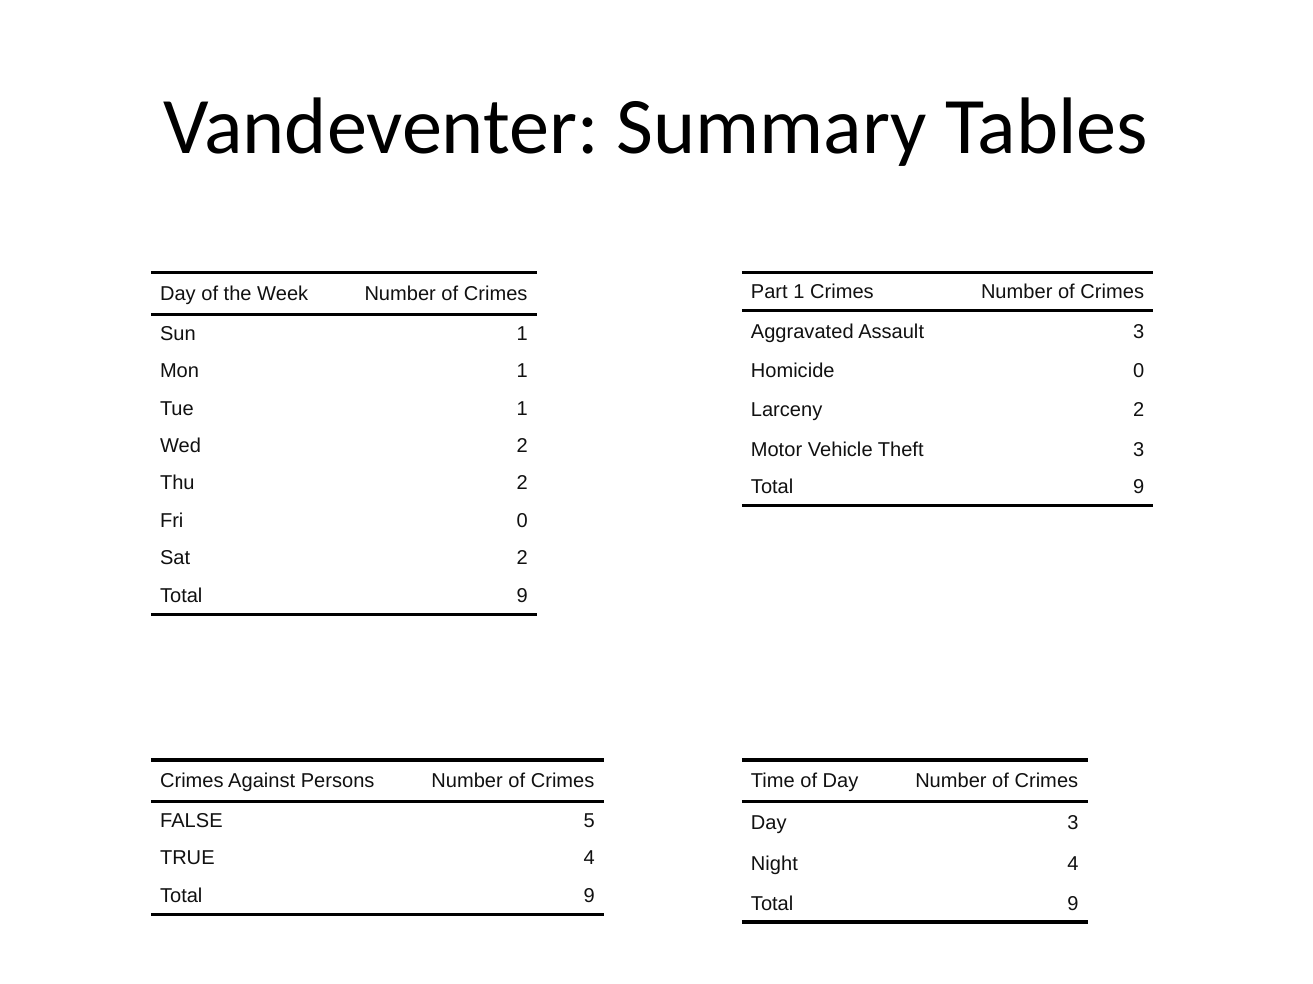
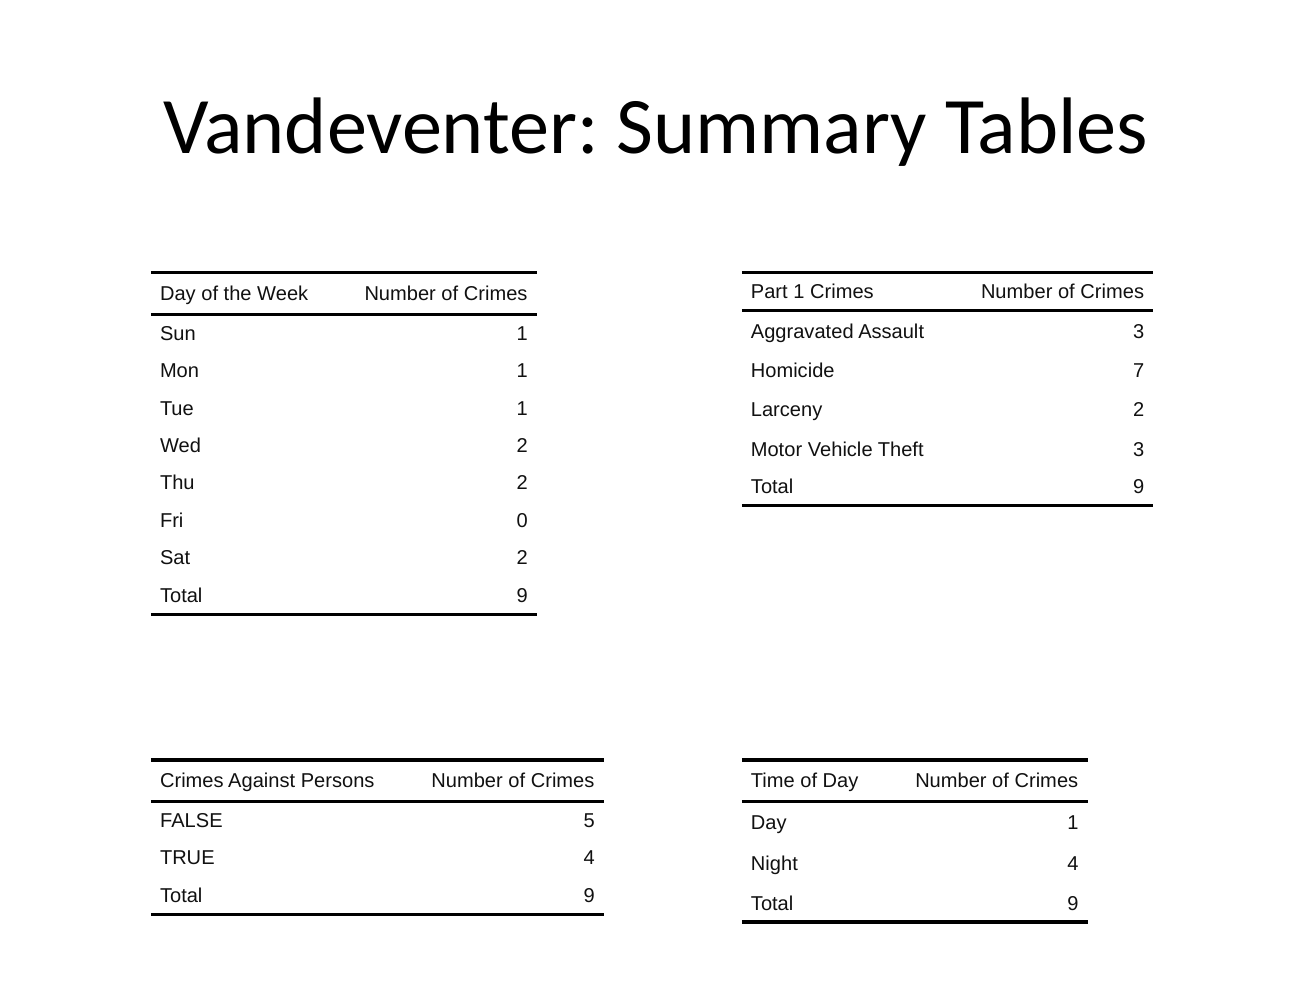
Homicide 0: 0 -> 7 (1139, 371)
Day 3: 3 -> 1 (1073, 823)
